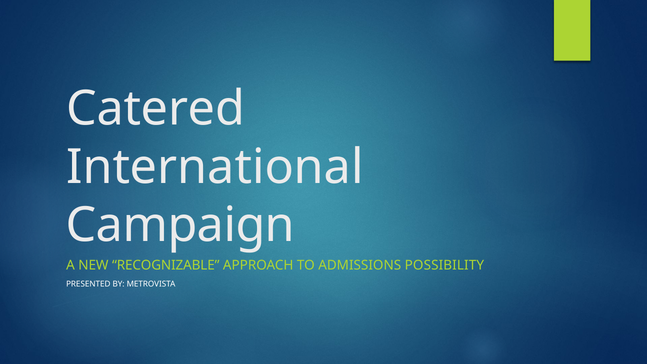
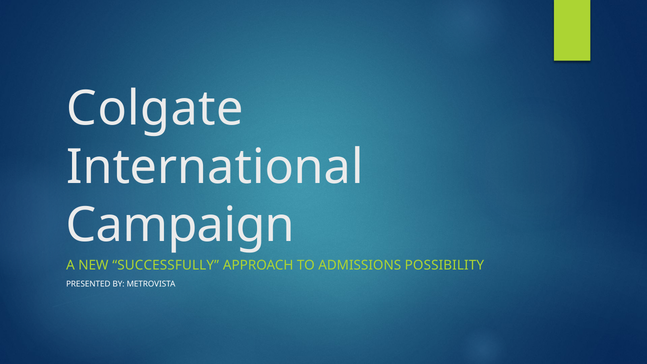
Catered: Catered -> Colgate (155, 109)
RECOGNIZABLE: RECOGNIZABLE -> SUCCESSFULLY (166, 265)
